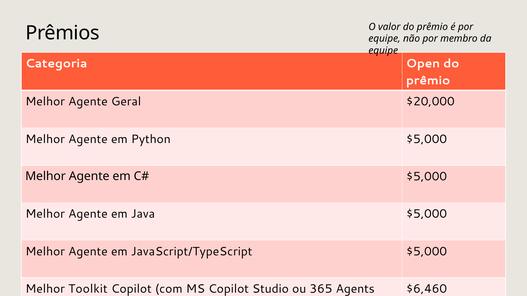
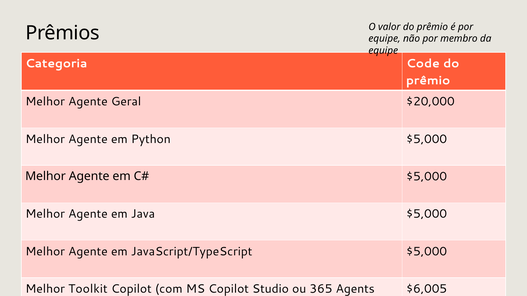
Open: Open -> Code (423, 64)
$6,460: $6,460 -> $6,005 (427, 289)
